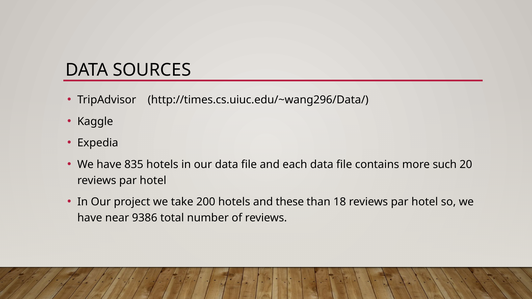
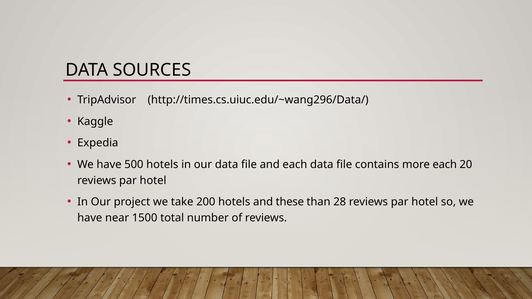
835: 835 -> 500 (134, 165)
more such: such -> each (445, 165)
18: 18 -> 28 (340, 202)
9386: 9386 -> 1500 (145, 218)
